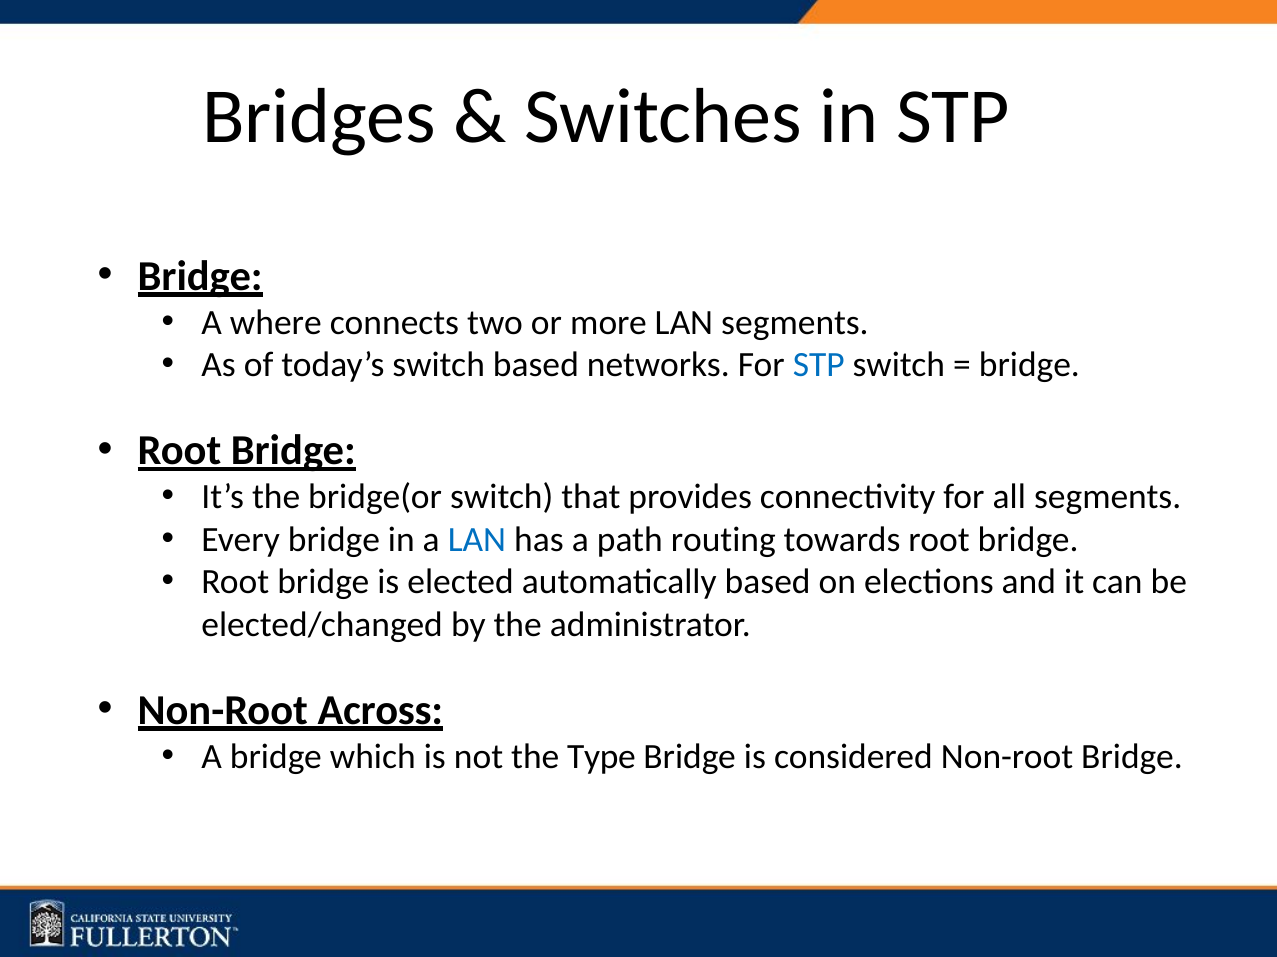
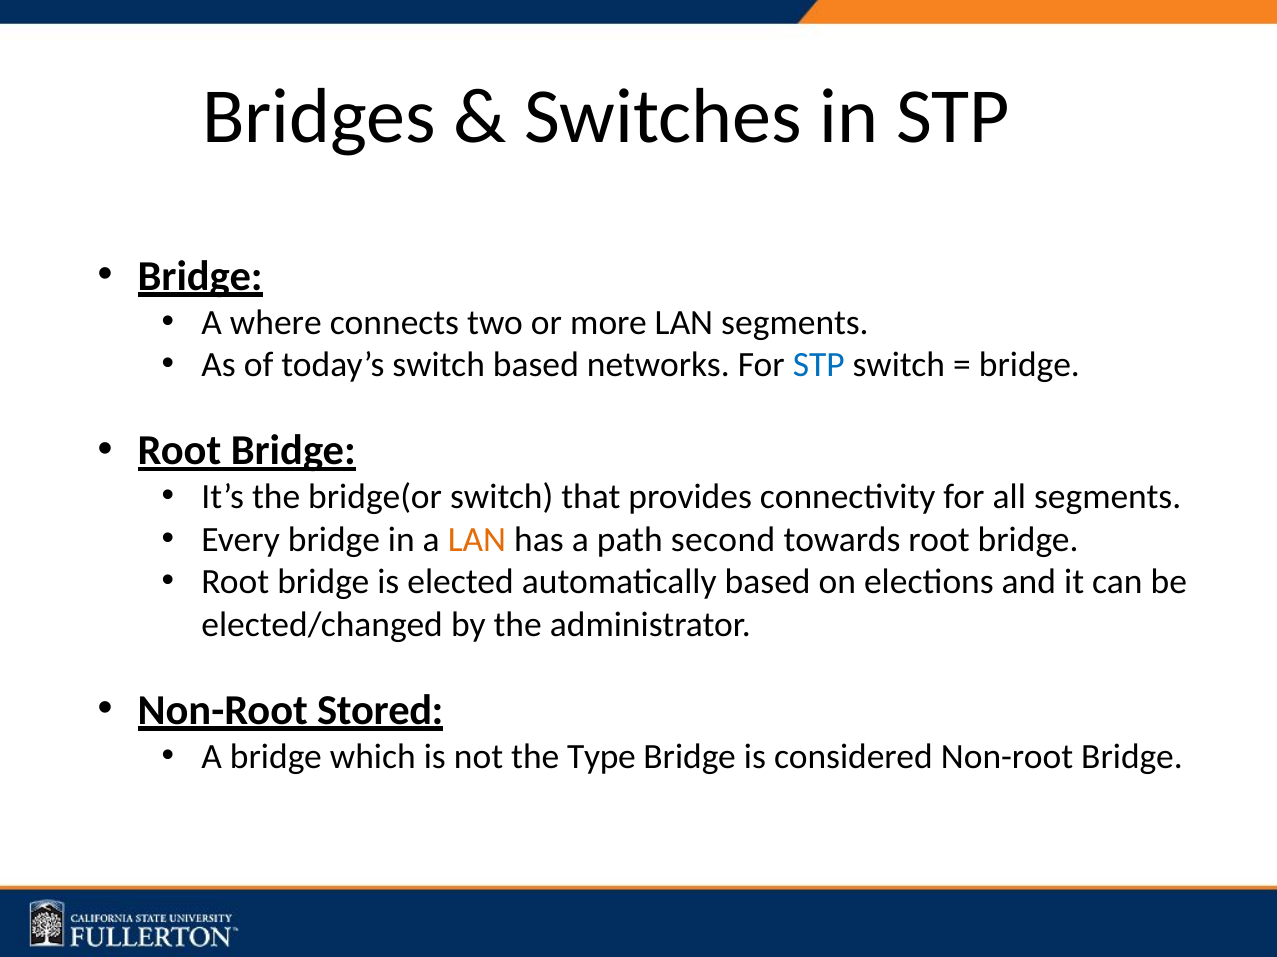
LAN colour: blue -> orange (477, 540)
routing: routing -> second (723, 540)
Across: Across -> Stored (380, 711)
